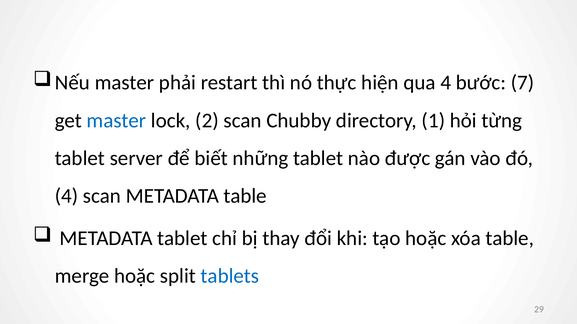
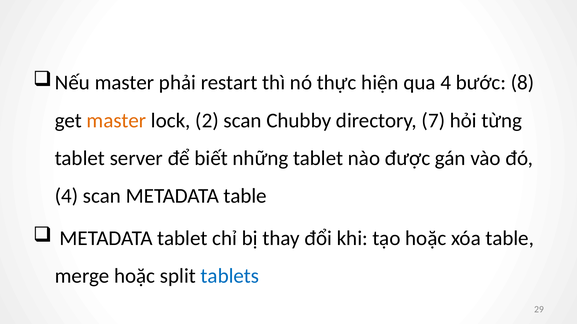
7: 7 -> 8 (523, 83)
master colour: blue -> orange (116, 121)
1: 1 -> 7 (433, 121)
